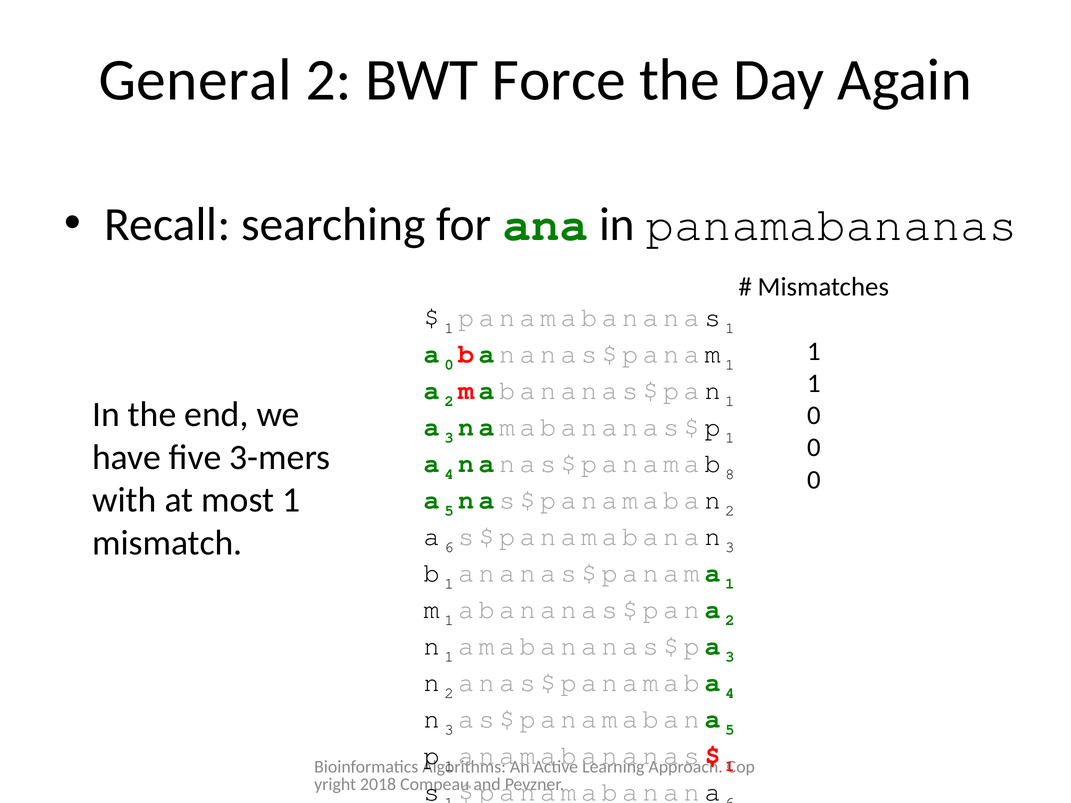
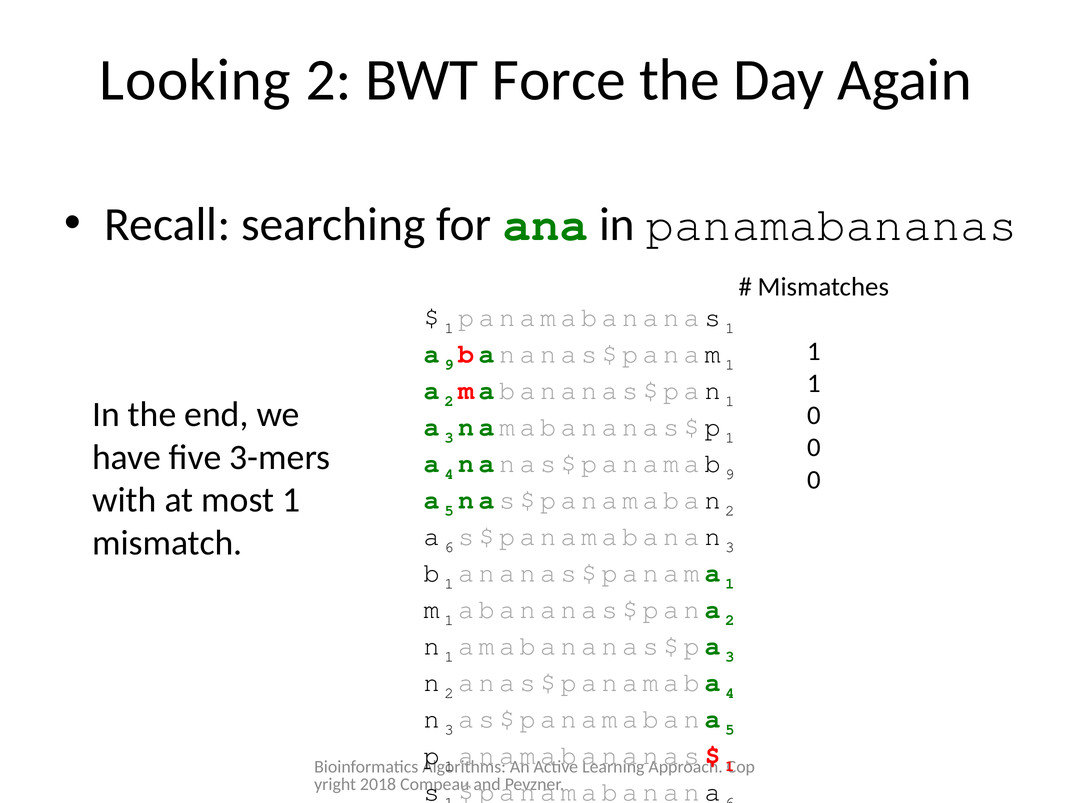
General: General -> Looking (195, 80)
0: 0 -> 9 (449, 365)
8: 8 -> 9 (730, 474)
